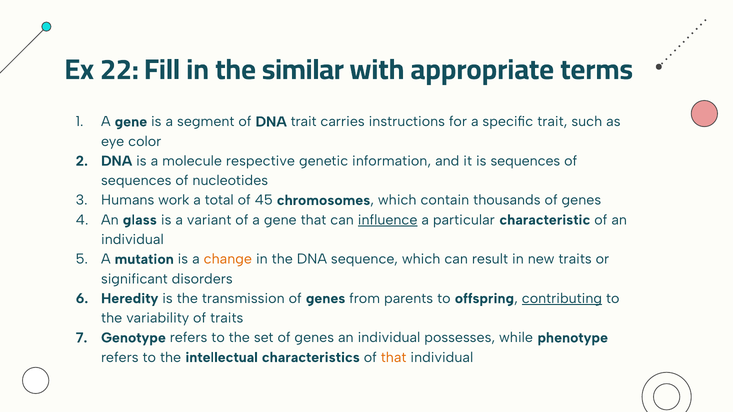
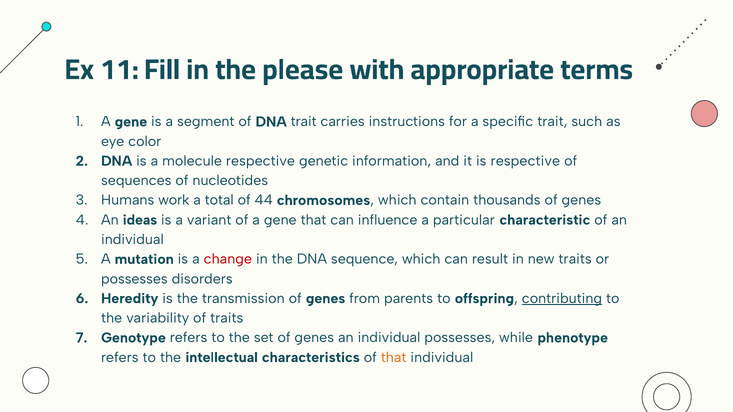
22: 22 -> 11 (119, 70)
similar: similar -> please (303, 70)
is sequences: sequences -> respective (525, 161)
45: 45 -> 44 (264, 200)
glass: glass -> ideas (140, 220)
influence underline: present -> none (388, 220)
change colour: orange -> red (228, 259)
significant: significant -> possesses (134, 279)
